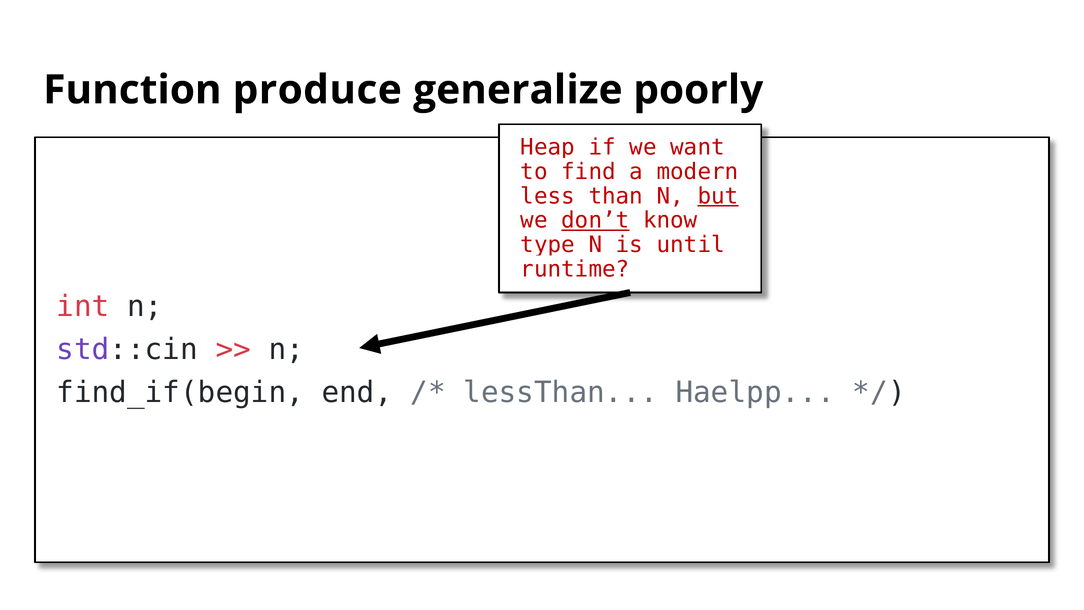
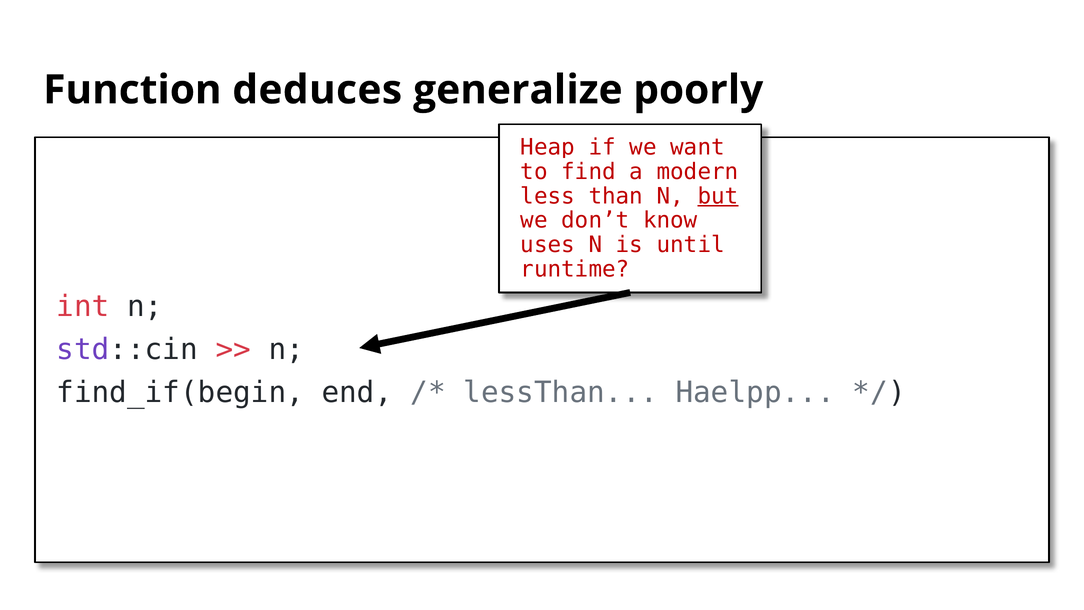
produce: produce -> deduces (317, 90)
don’t underline: present -> none (595, 220)
type: type -> uses (548, 245)
